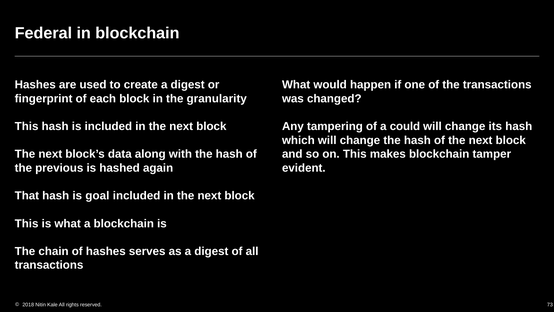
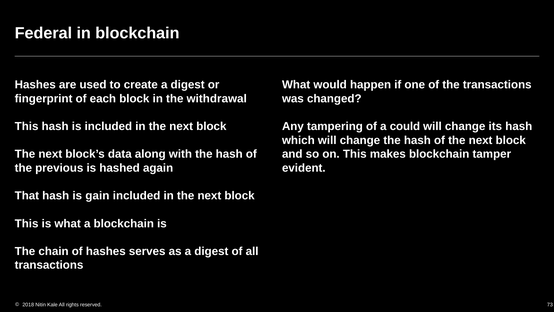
granularity: granularity -> withdrawal (217, 99)
goal: goal -> gain (97, 196)
